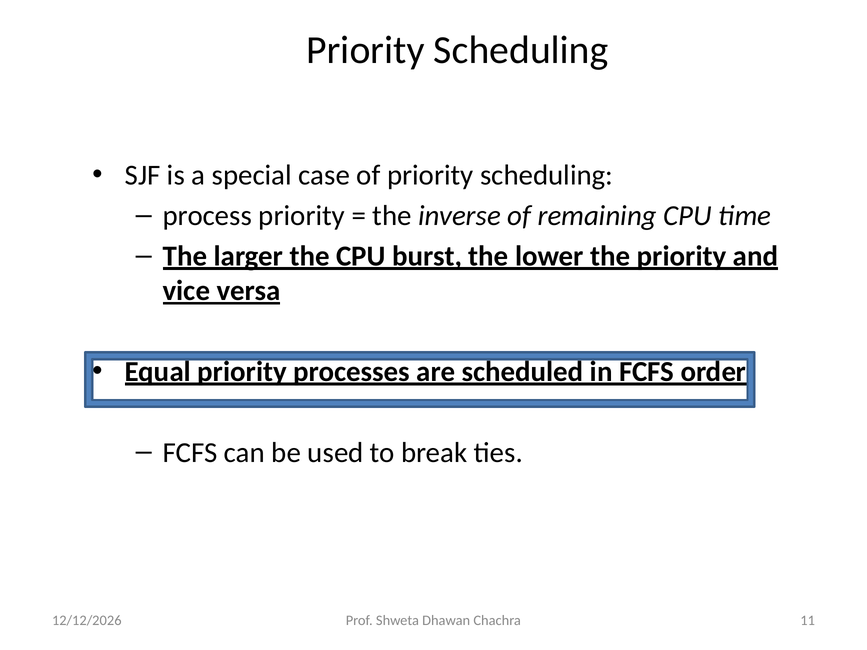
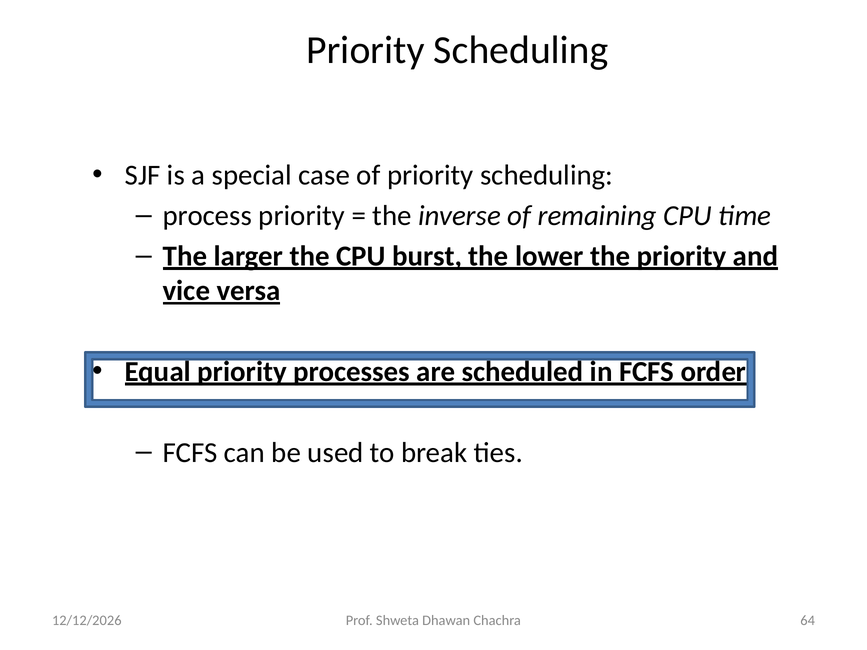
11: 11 -> 64 (808, 621)
